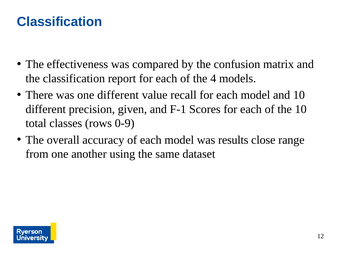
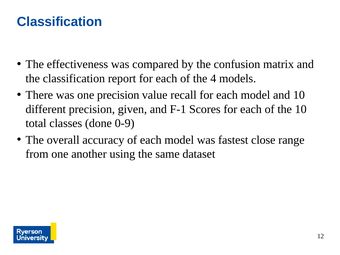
one different: different -> precision (118, 95)
rows: rows -> done (98, 123)
results: results -> fastest (233, 140)
